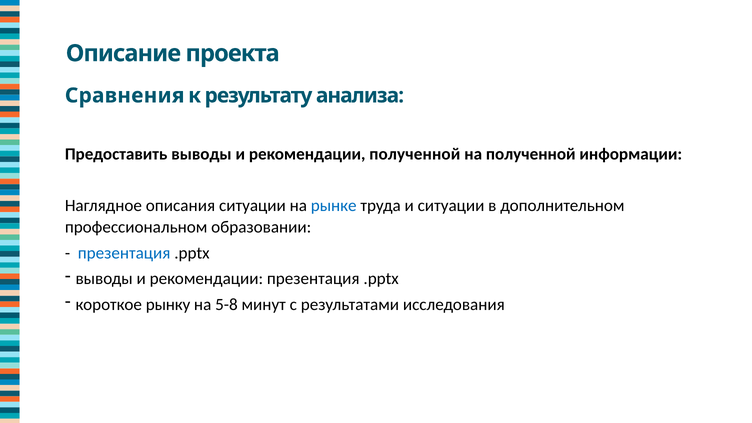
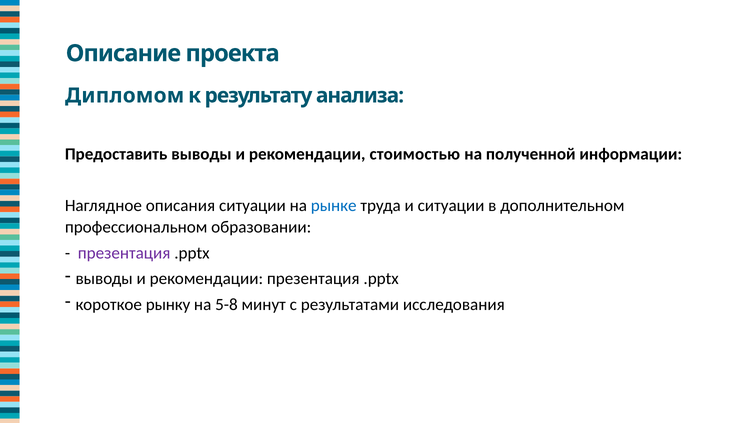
Сравнения: Сравнения -> Дипломом (125, 96)
рекомендации полученной: полученной -> стоимостью (415, 154)
презентация colour: blue -> purple (124, 253)
